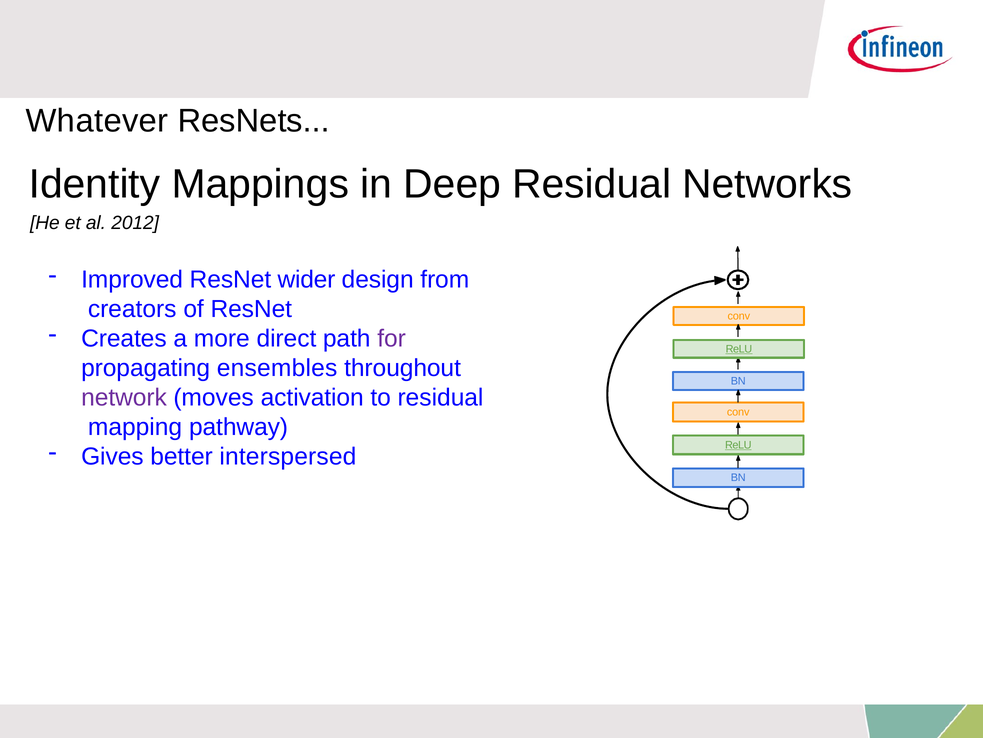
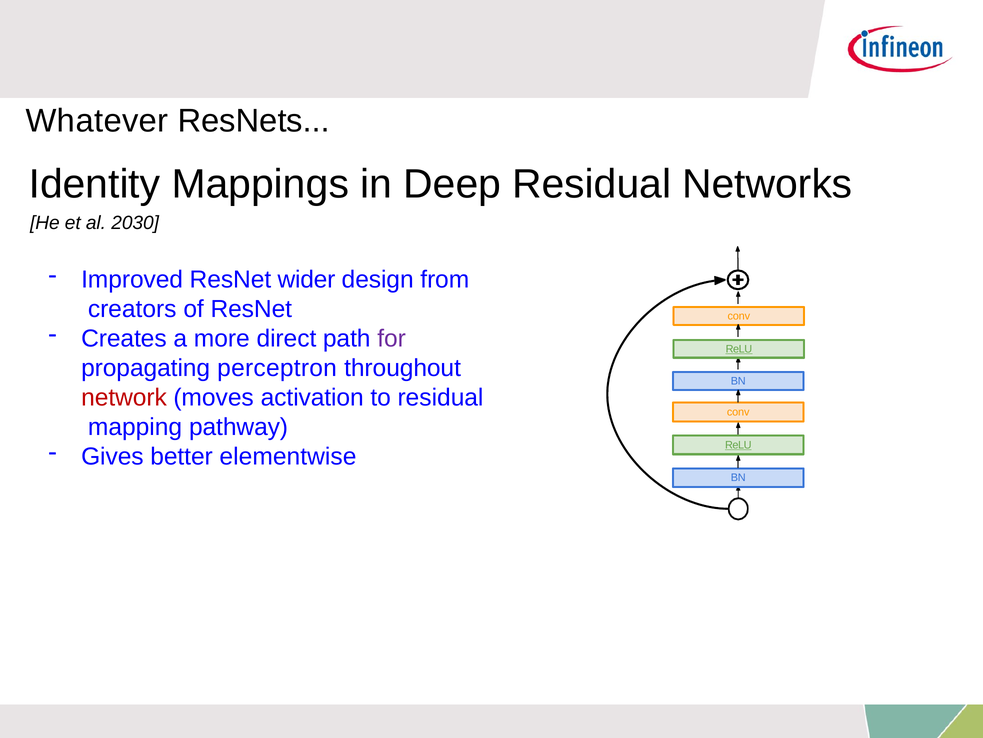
2012: 2012 -> 2030 (135, 223)
ensembles: ensembles -> perceptron (277, 368)
network colour: purple -> red (124, 397)
interspersed: interspersed -> elementwise (288, 456)
